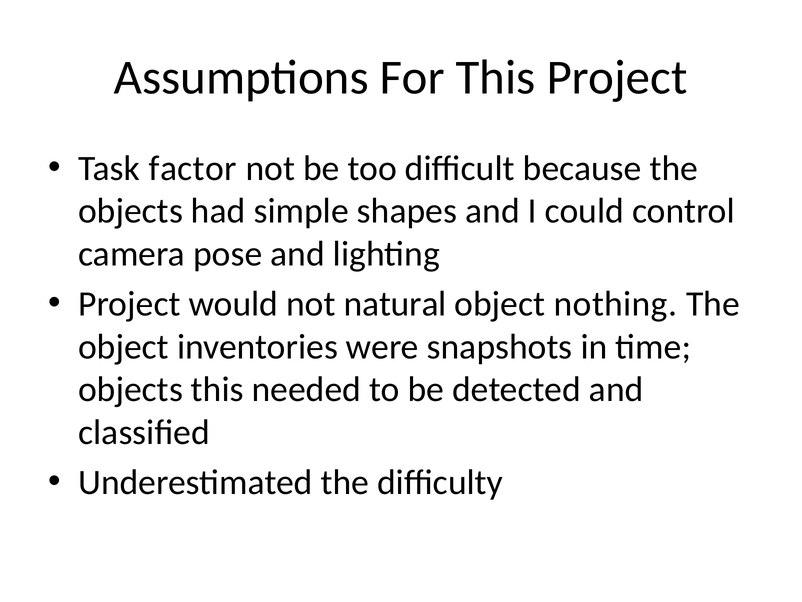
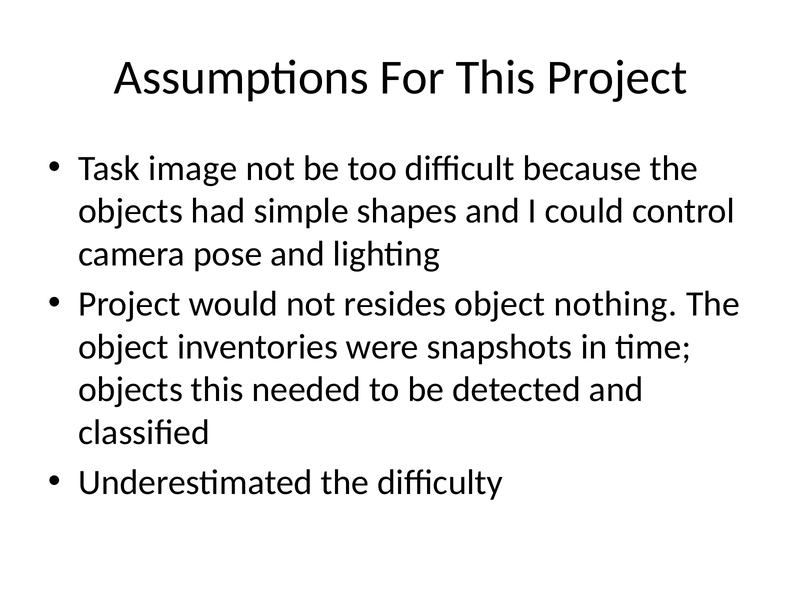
factor: factor -> image (193, 168)
natural: natural -> resides (395, 304)
